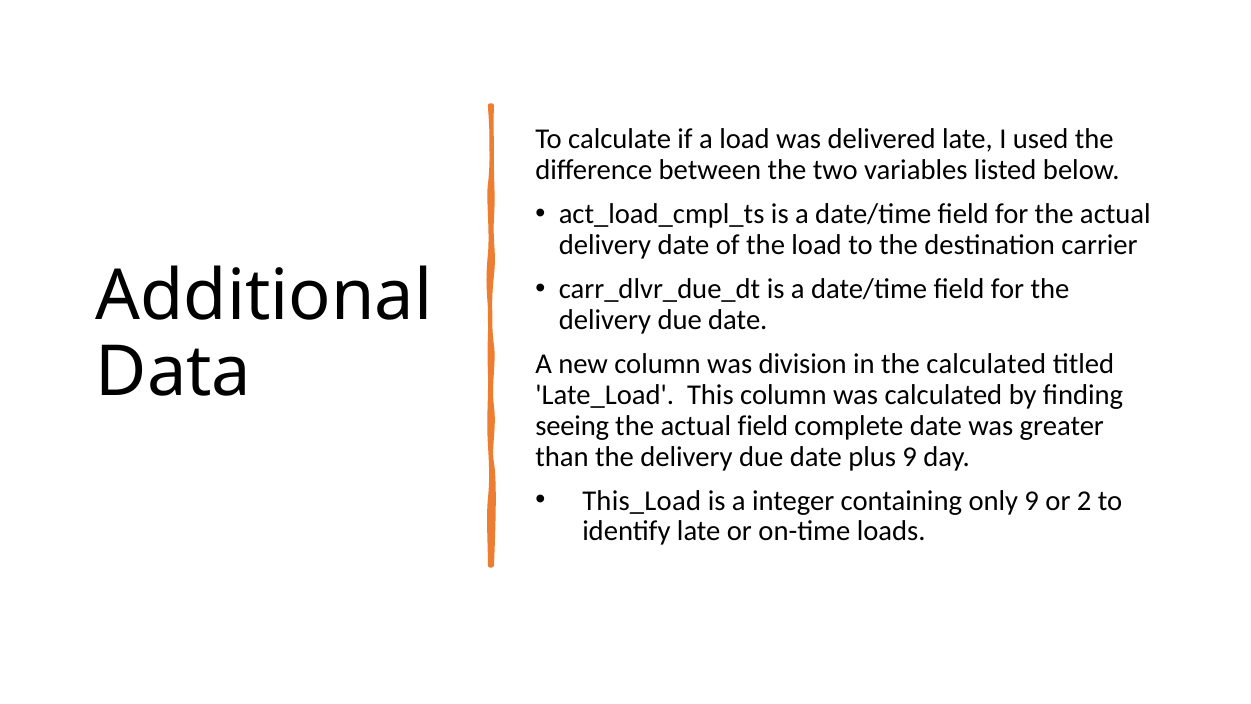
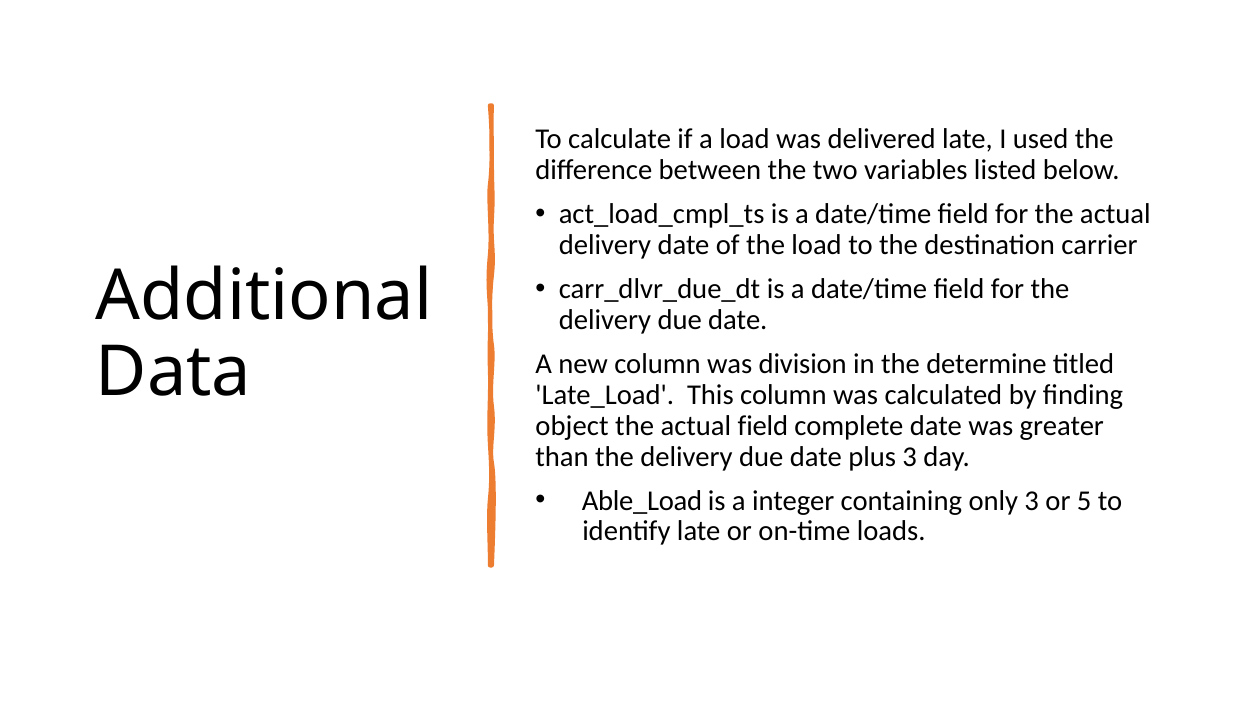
the calculated: calculated -> determine (986, 364)
seeing: seeing -> object (572, 425)
plus 9: 9 -> 3 (910, 456)
This_Load: This_Load -> Able_Load (642, 500)
only 9: 9 -> 3 (1032, 500)
2: 2 -> 5 (1084, 500)
